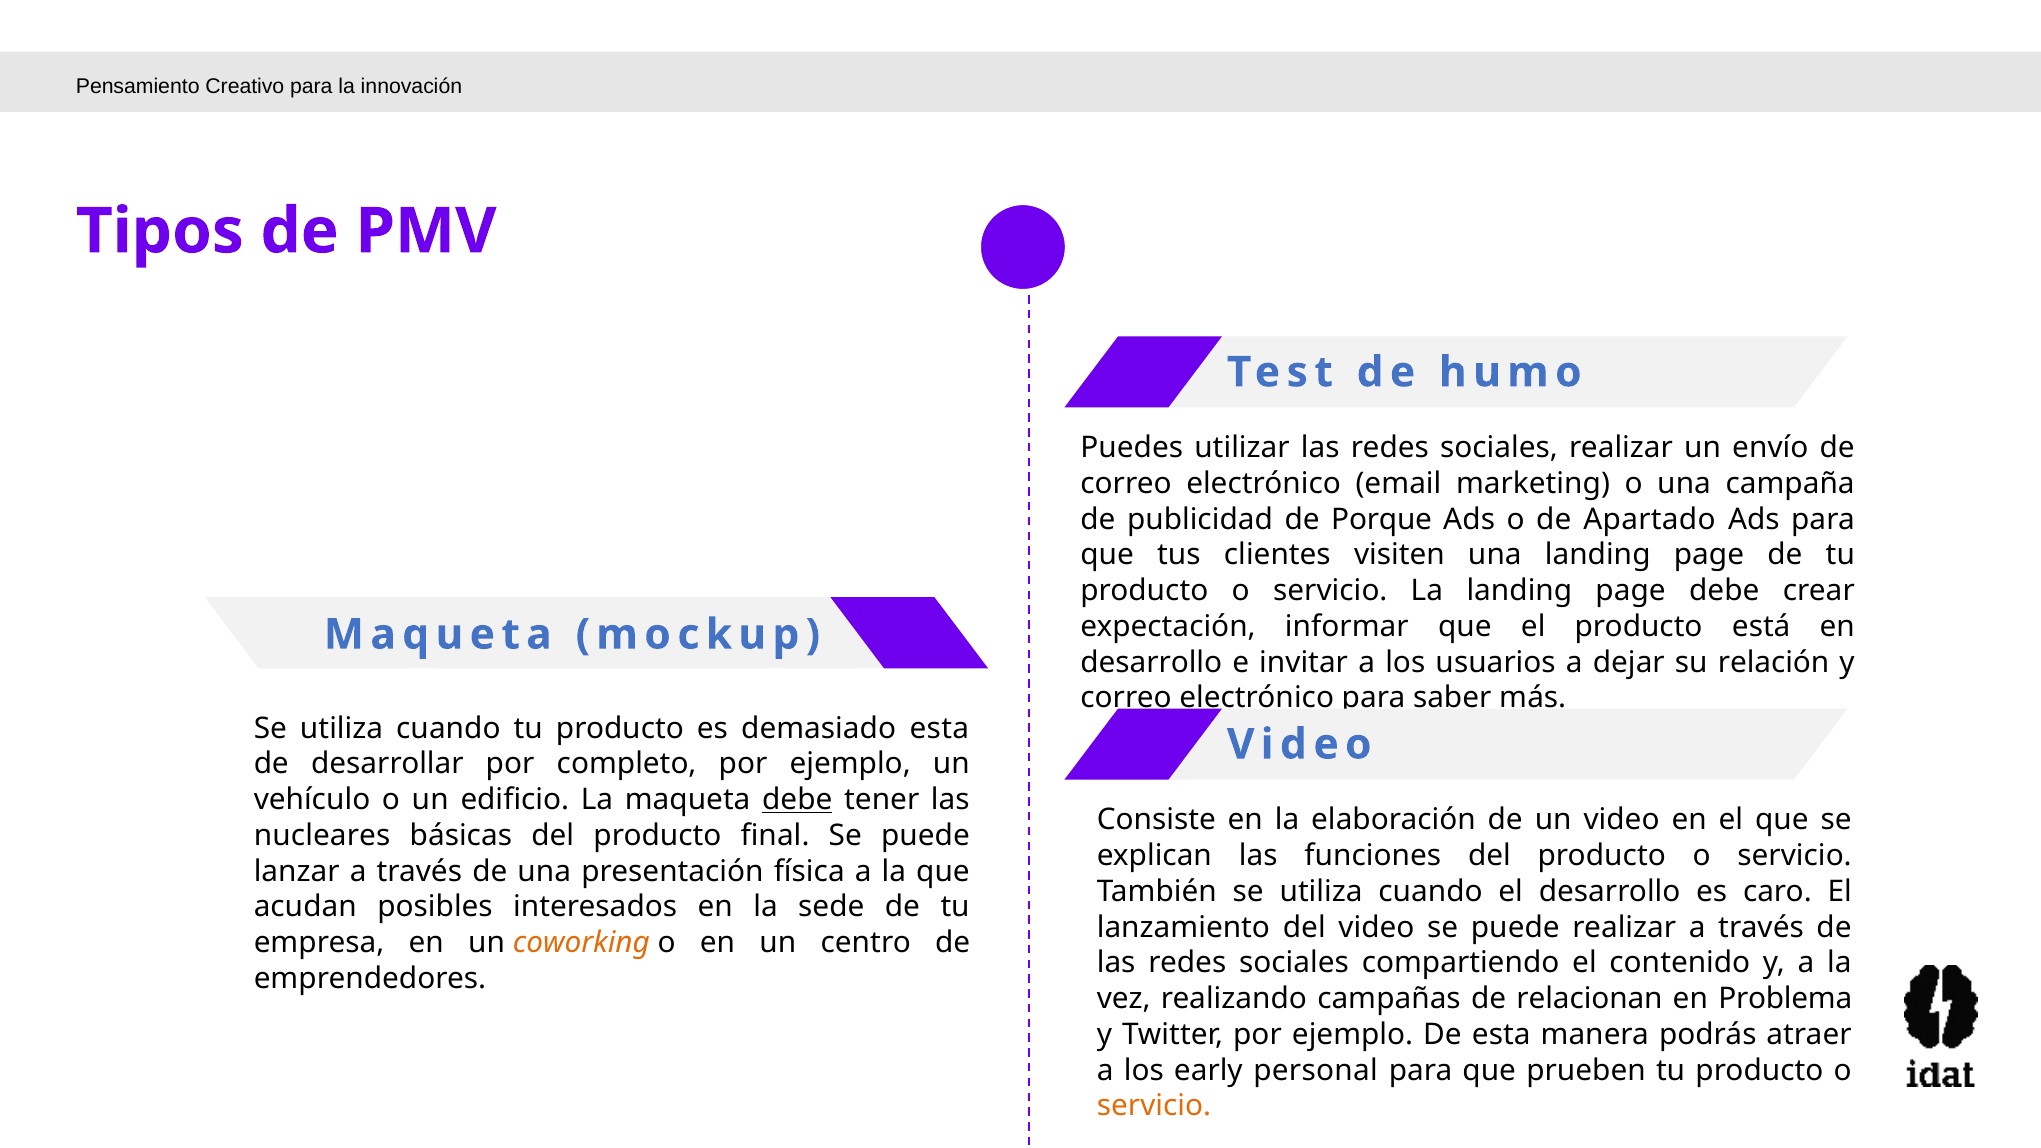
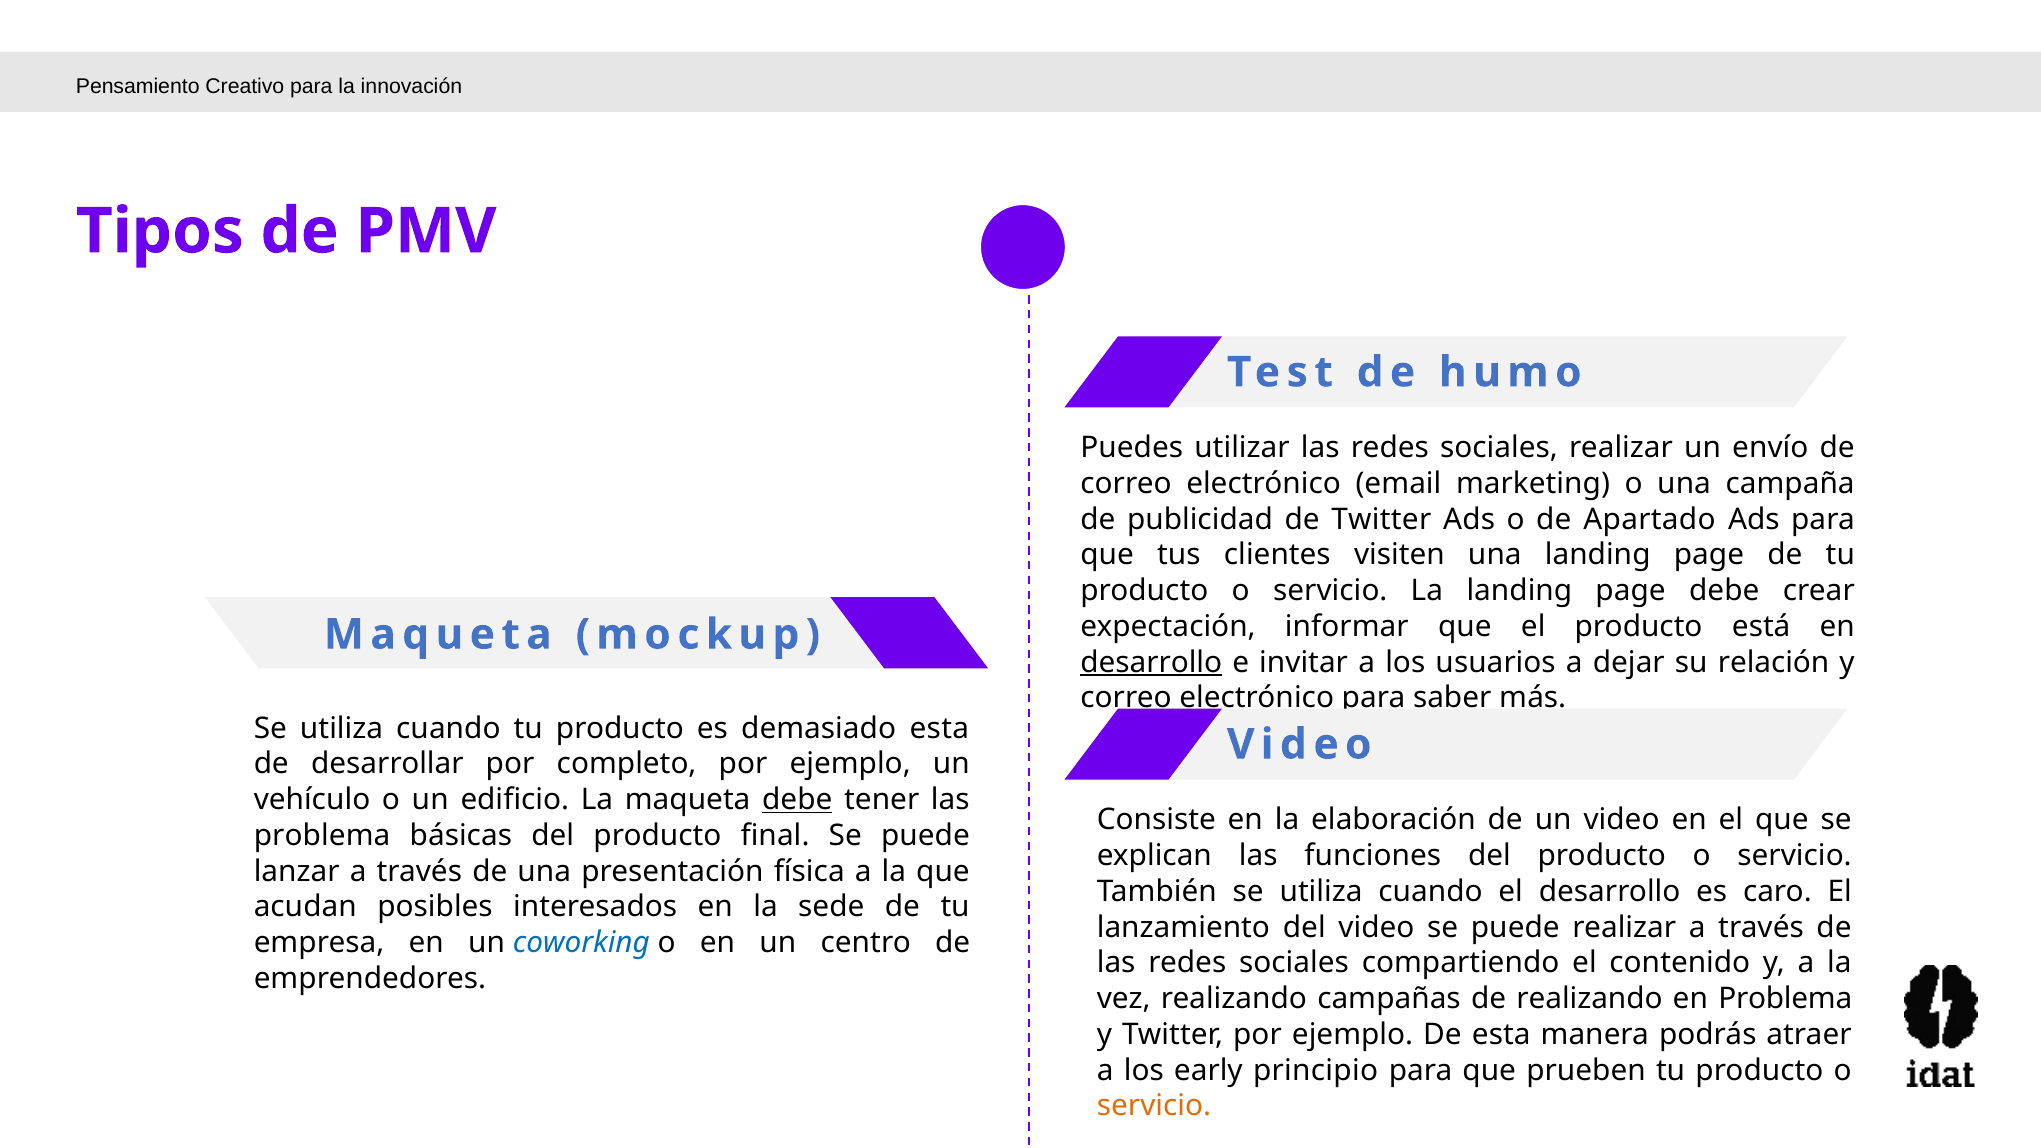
de Porque: Porque -> Twitter (1381, 519)
desarrollo underline: none -> present (1151, 662)
nucleares: nucleares -> problema (322, 836)
coworking colour: orange -> blue (581, 943)
de relacionan: relacionan -> realizando (1590, 999)
personal: personal -> principio (1316, 1070)
